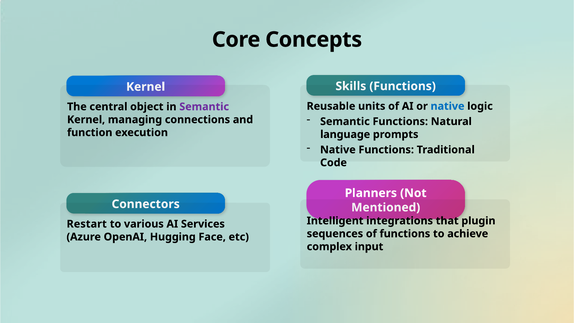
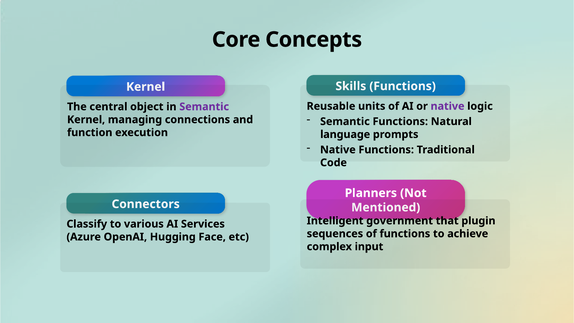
native colour: blue -> purple (448, 106)
integrations: integrations -> government (400, 221)
Restart: Restart -> Classify (87, 224)
